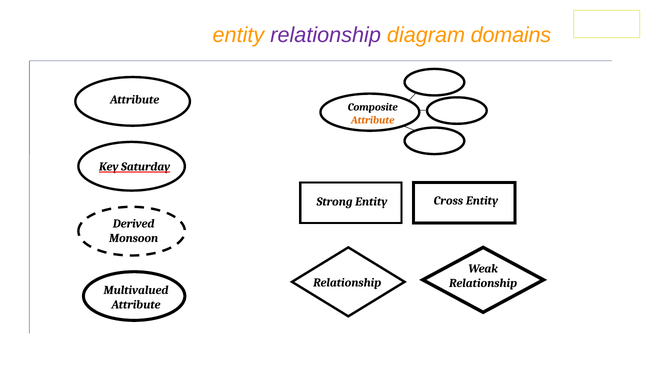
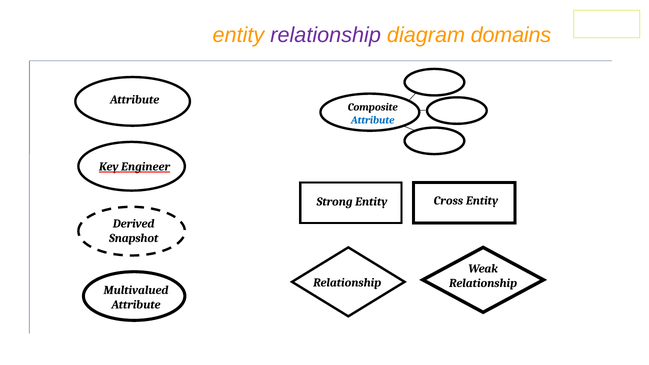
Attribute colour: orange -> blue (373, 120)
Saturday: Saturday -> Engineer (146, 167)
Monsoon: Monsoon -> Snapshot (134, 238)
